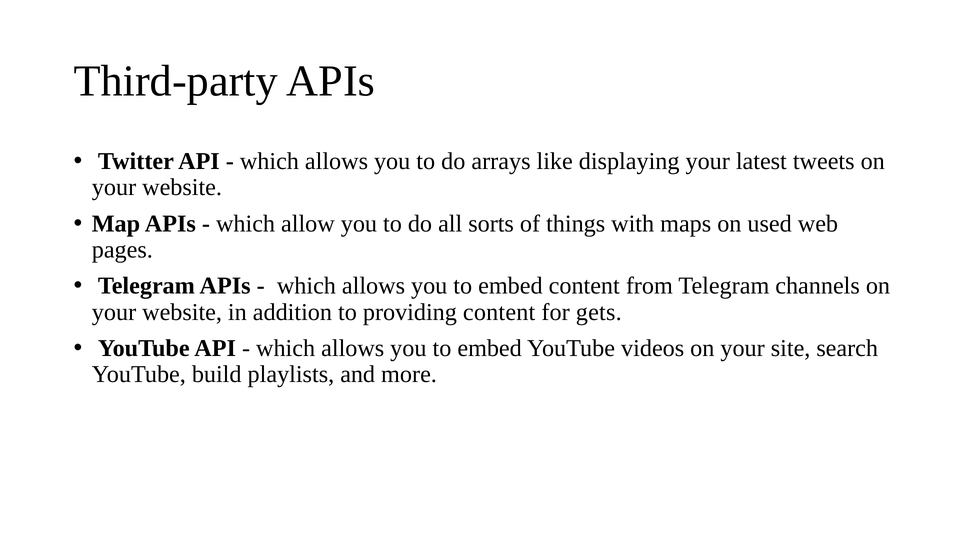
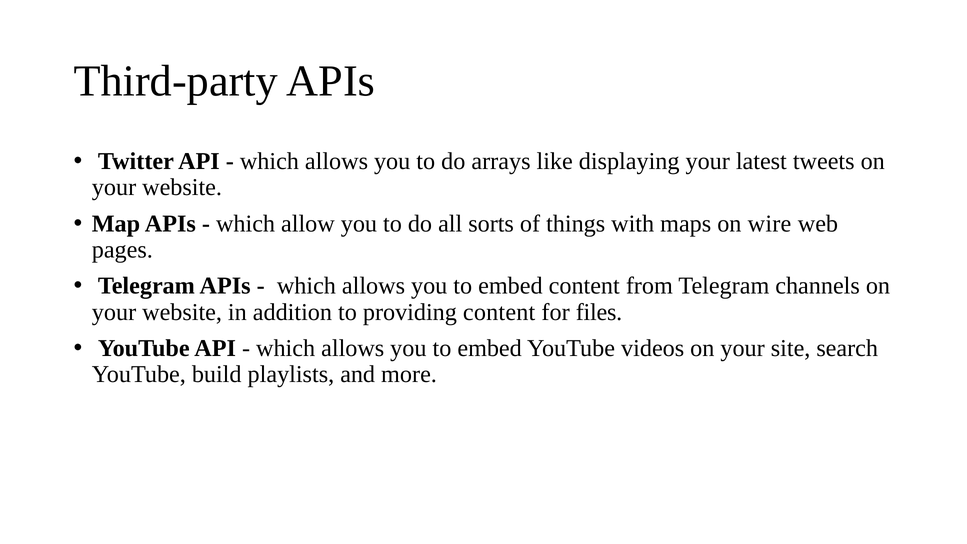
used: used -> wire (770, 224)
gets: gets -> files (599, 312)
